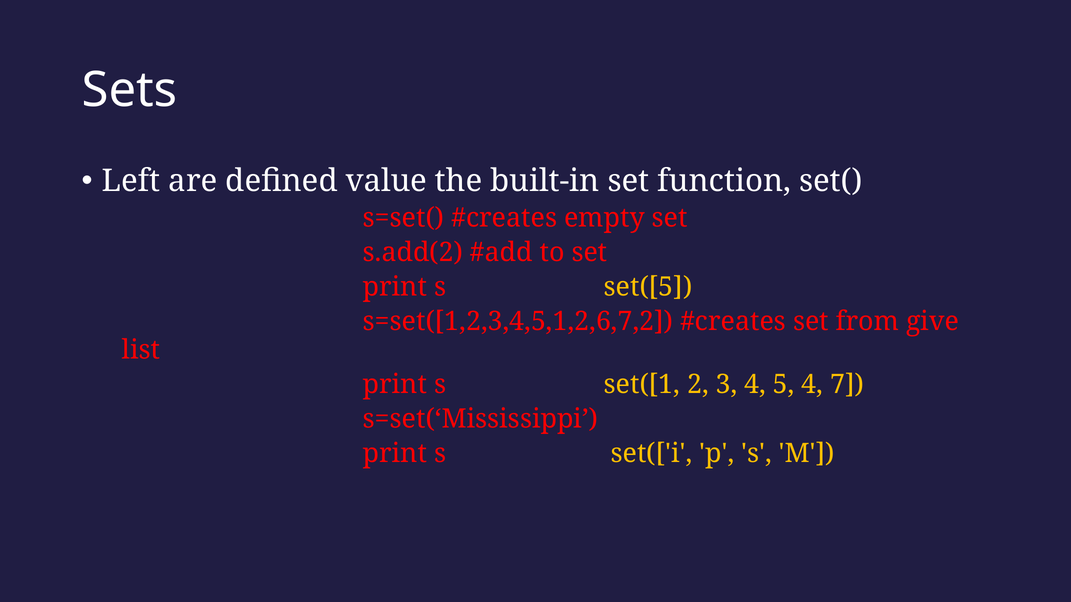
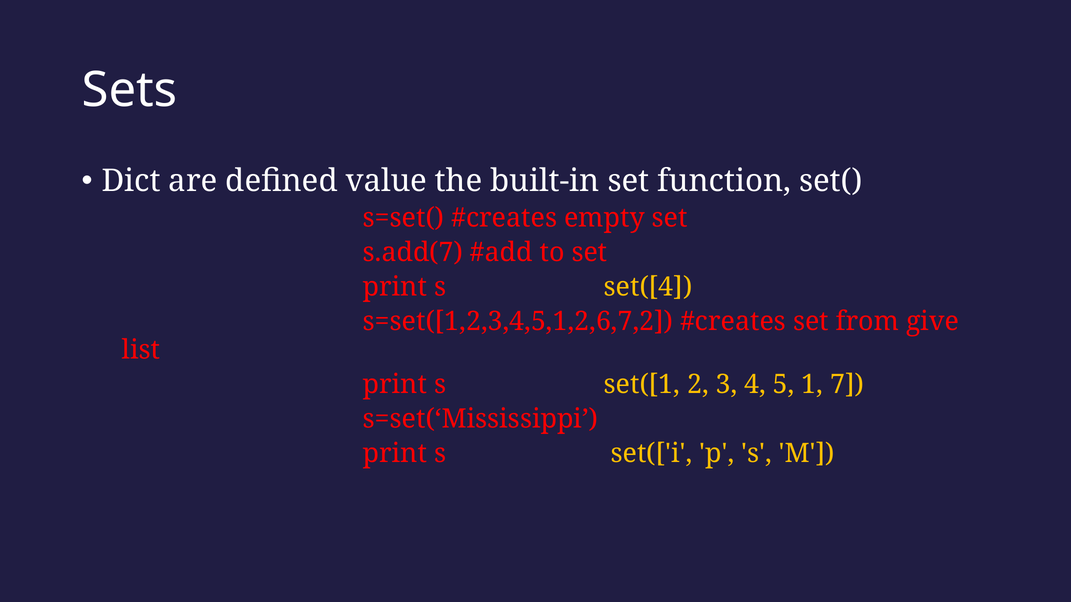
Left: Left -> Dict (131, 181)
s.add(2: s.add(2 -> s.add(7 (413, 252)
set([5: set([5 -> set([4 (648, 287)
5 4: 4 -> 1 (812, 385)
